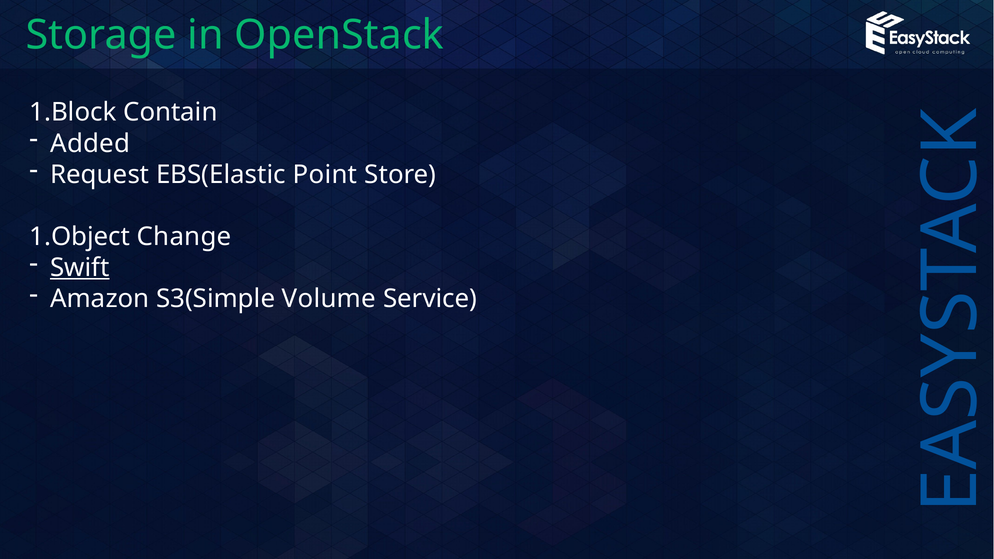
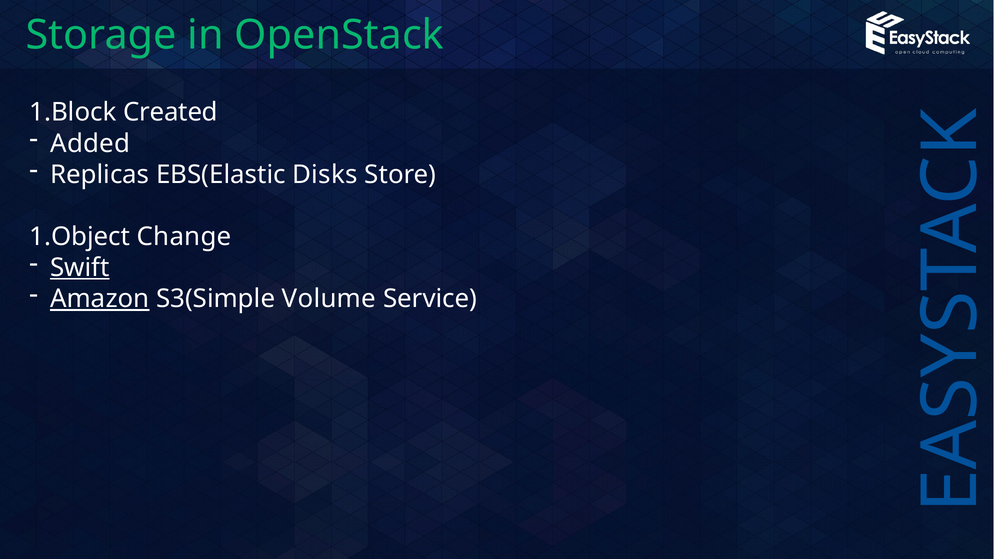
Contain: Contain -> Created (171, 112)
Request: Request -> Replicas (100, 175)
Point: Point -> Disks (325, 175)
Amazon underline: none -> present (100, 299)
